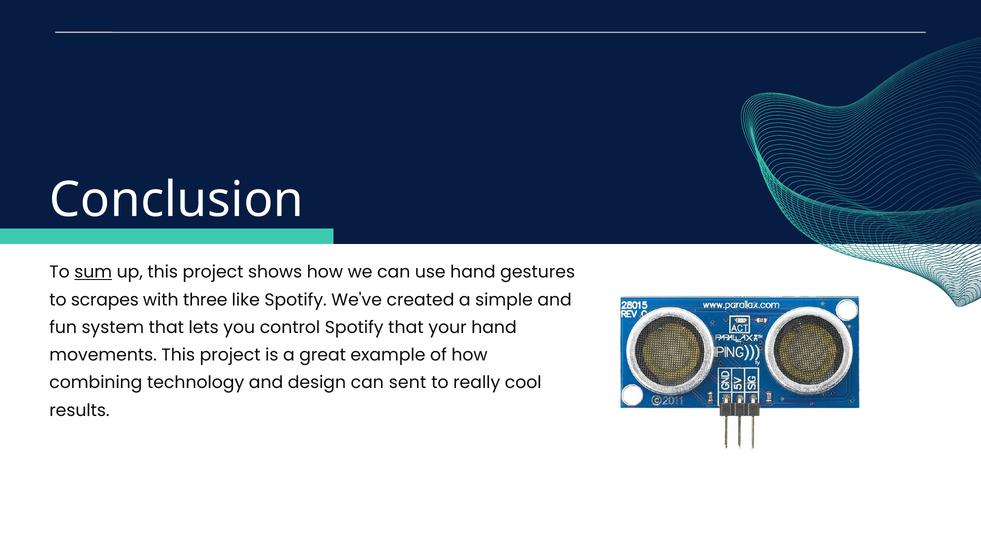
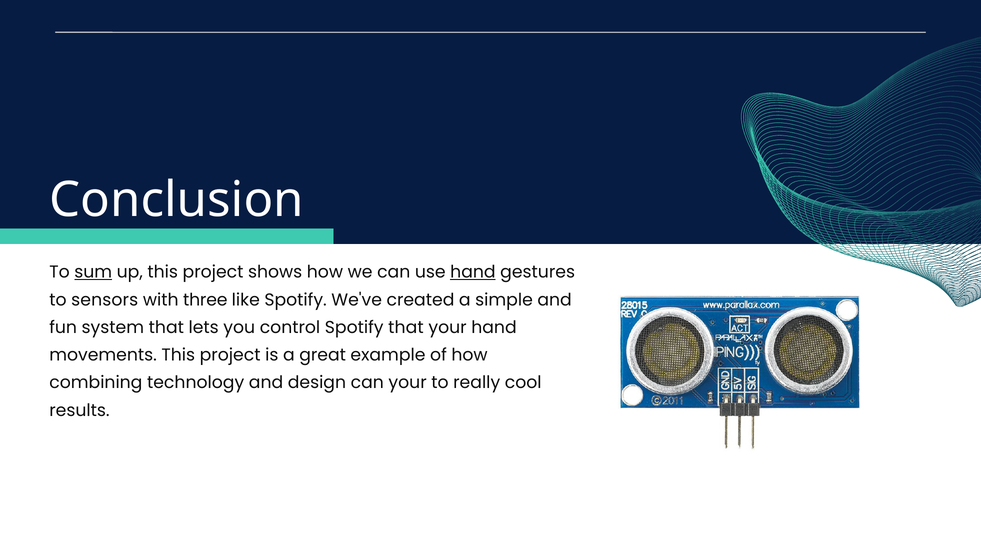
hand underline: none -> present (473, 272)
scrapes: scrapes -> sensors (105, 300)
can sent: sent -> your (408, 383)
